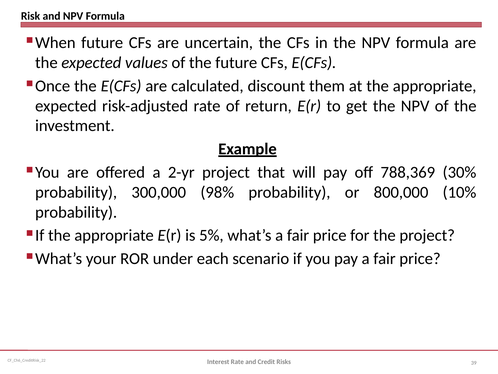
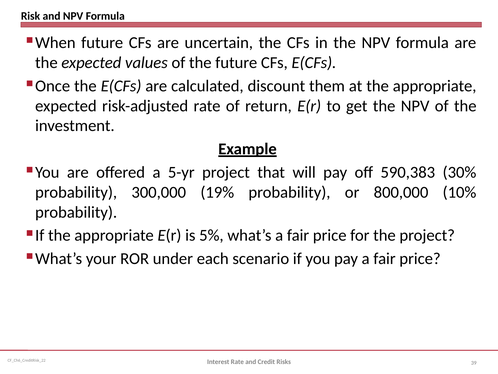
2-yr: 2-yr -> 5-yr (181, 172)
788,369: 788,369 -> 590,383 (408, 172)
98%: 98% -> 19% (217, 192)
